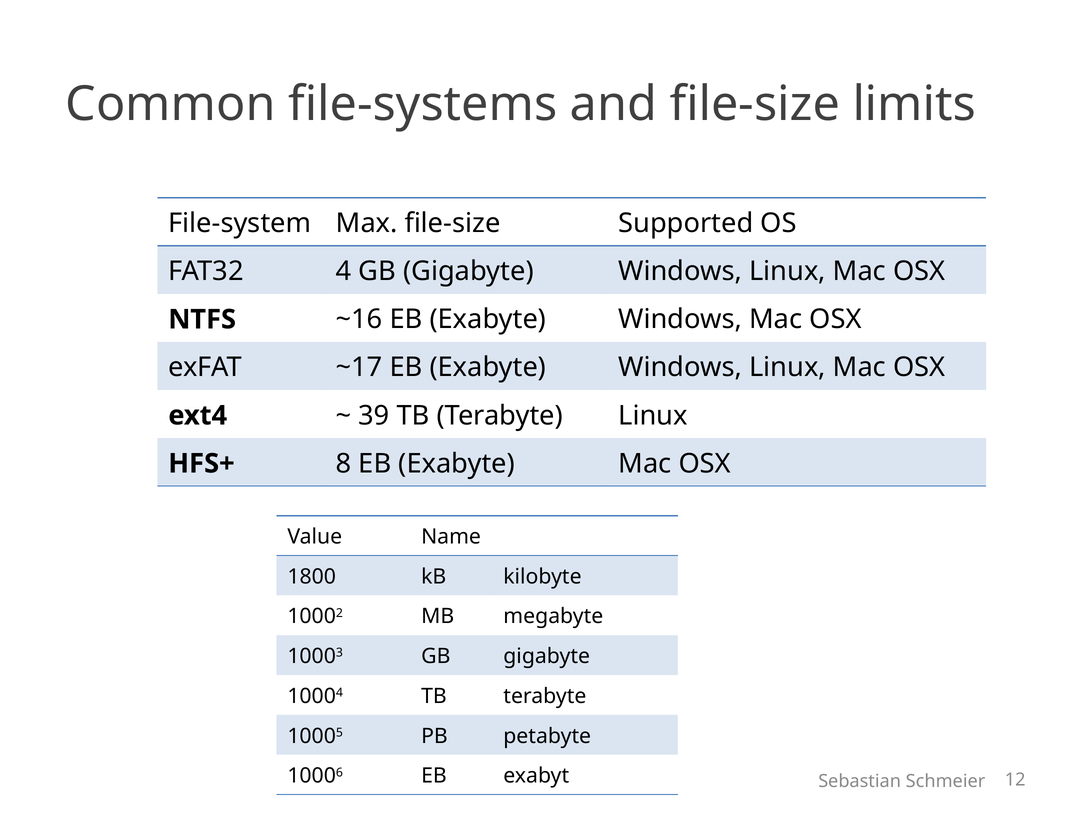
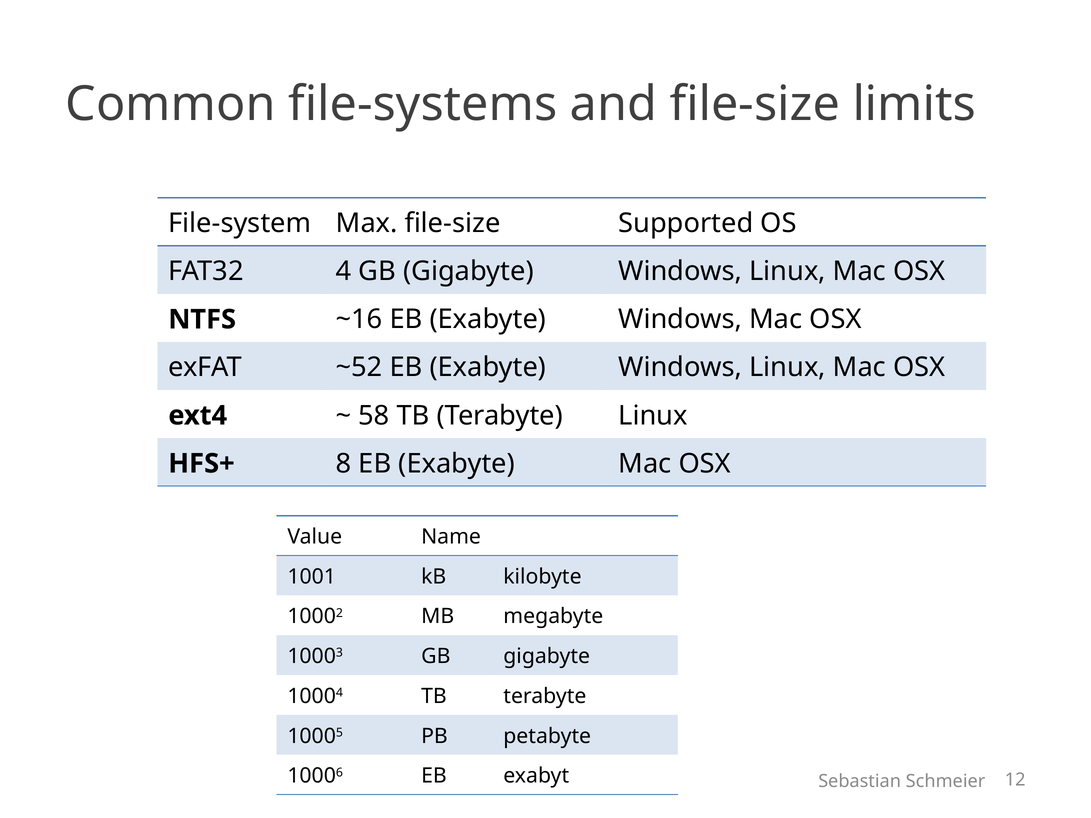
~17: ~17 -> ~52 (359, 368)
39: 39 -> 58 (374, 416)
1800: 1800 -> 1001 (312, 577)
